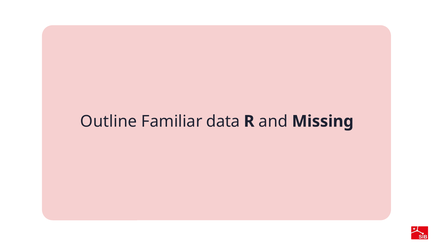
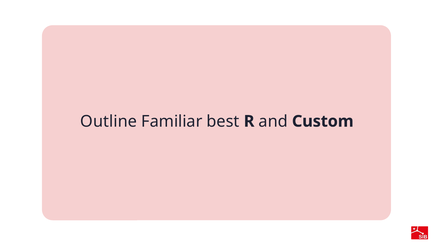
data: data -> best (223, 121)
Missing: Missing -> Custom (323, 121)
